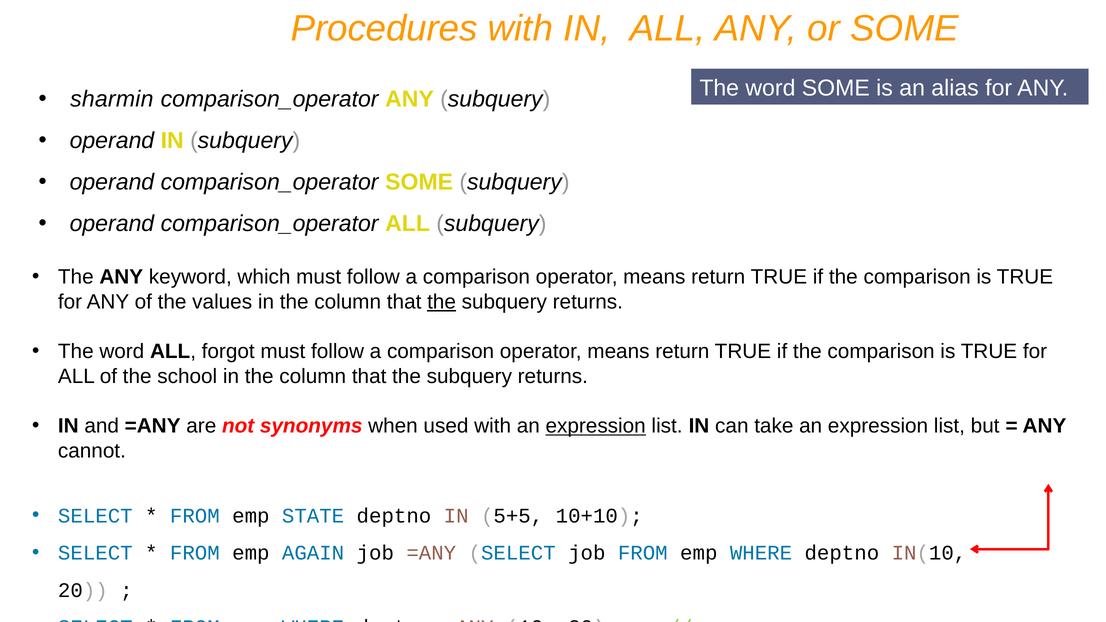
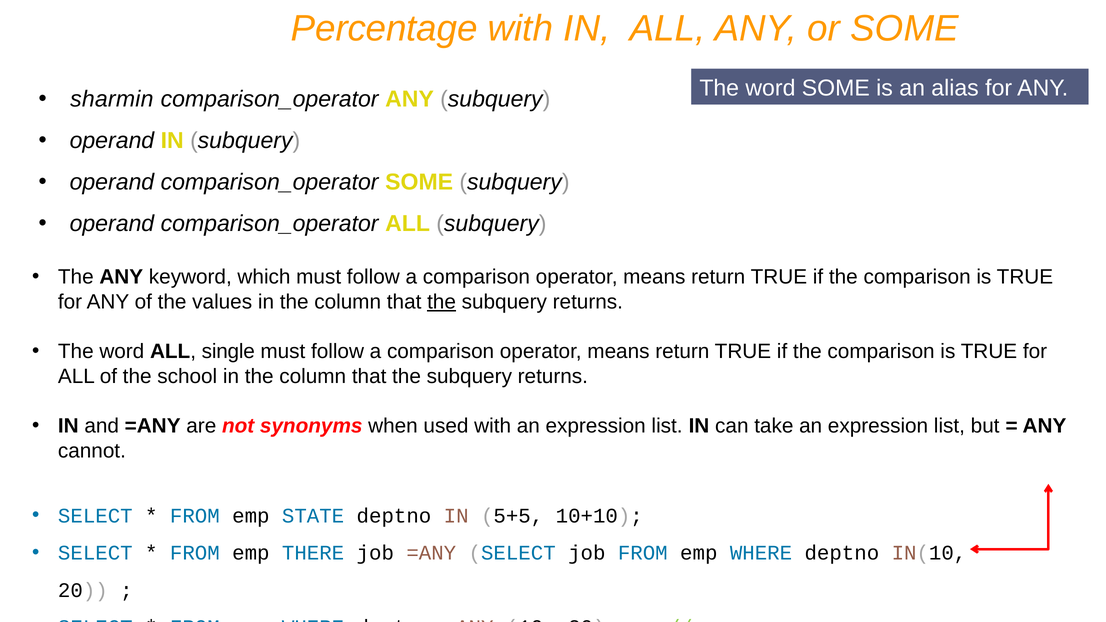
Procedures: Procedures -> Percentage (384, 29)
forgot: forgot -> single (228, 352)
expression underline: present -> none (596, 426)
AGAIN: AGAIN -> THERE (313, 553)
